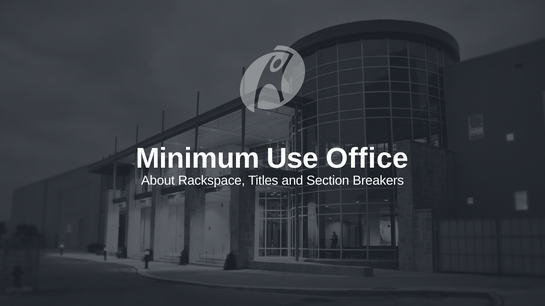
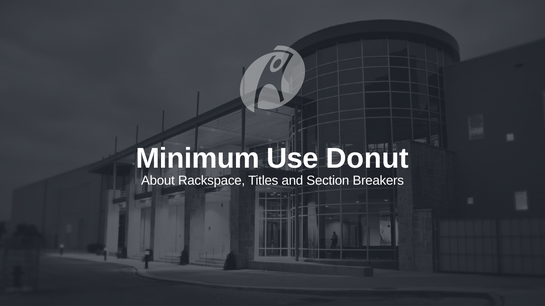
Office: Office -> Donut (367, 159)
